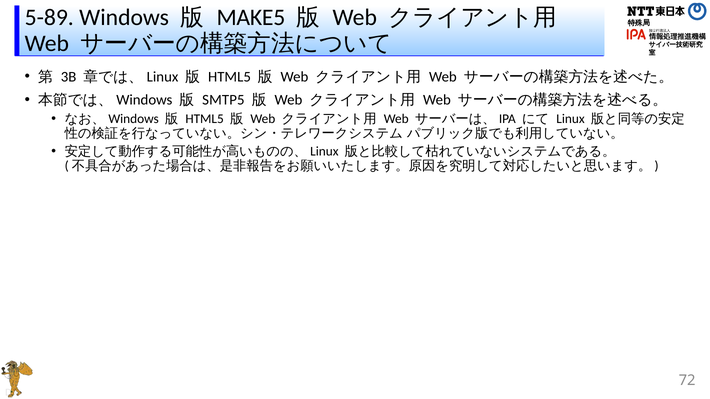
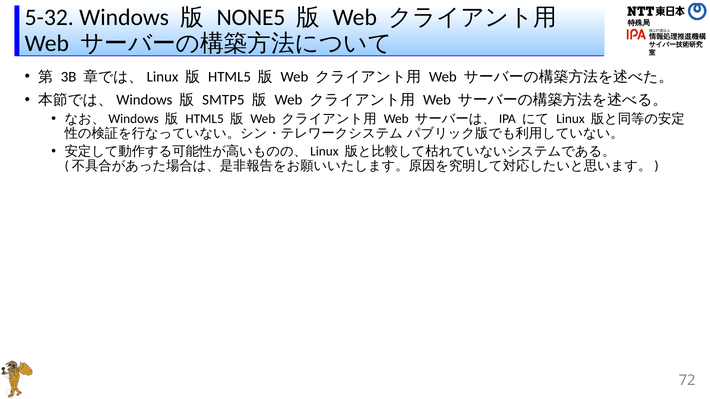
5-89: 5-89 -> 5-32 (49, 18)
MAKE5: MAKE5 -> NONE5 (251, 18)
